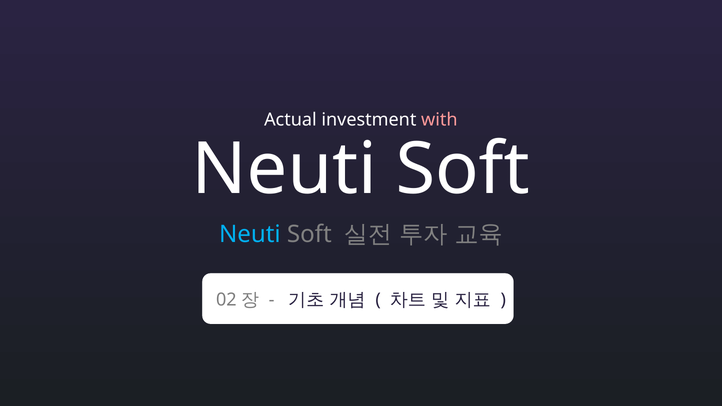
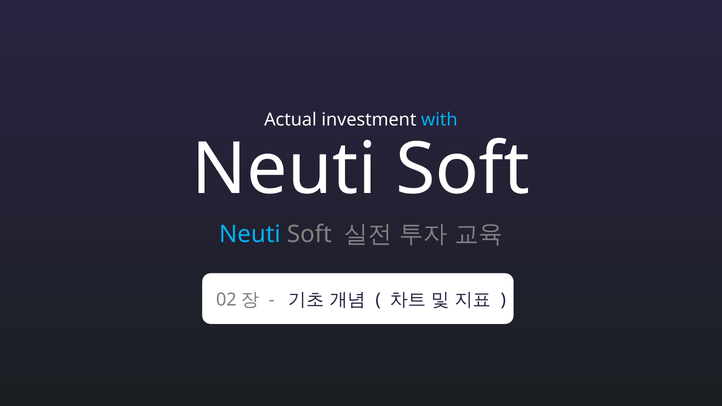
with colour: pink -> light blue (439, 120)
